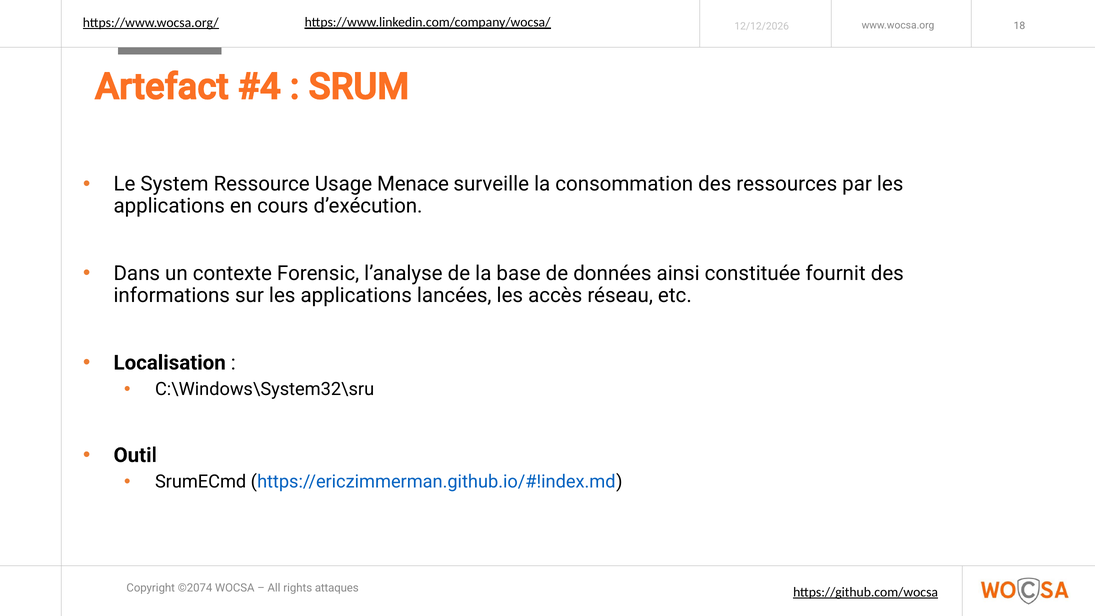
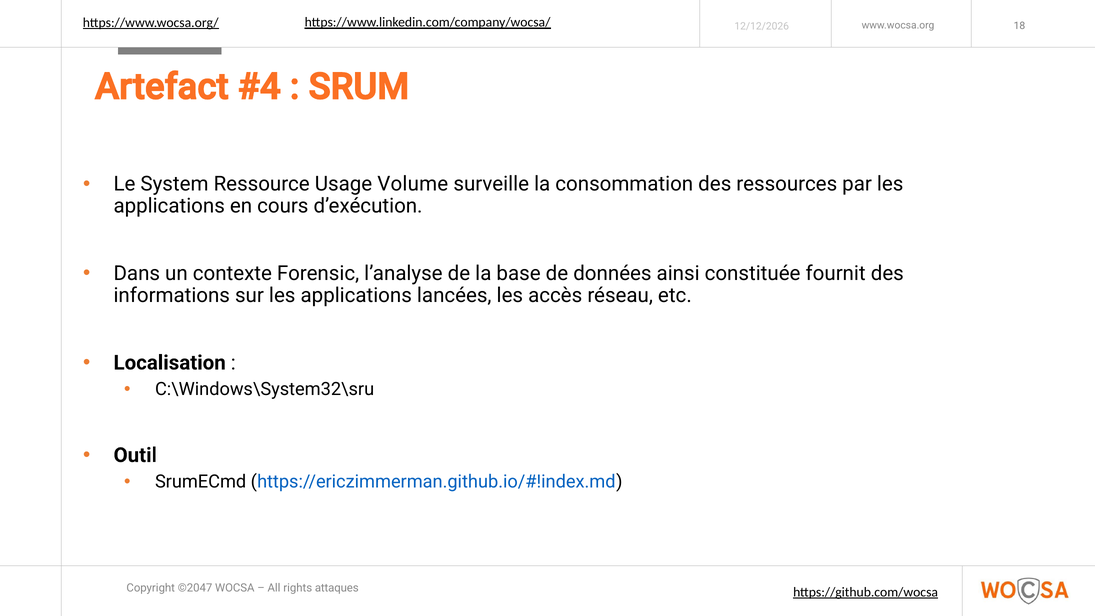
Menace: Menace -> Volume (413, 184)
©2074: ©2074 -> ©2047 (195, 588)
